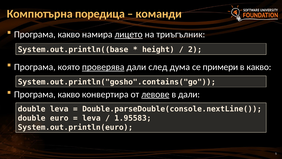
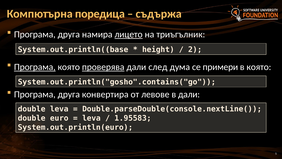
команди: команди -> съдържа (159, 14)
какво: какво -> друга (69, 34)
Програма underline: none -> present (35, 67)
в какво: какво -> която (259, 67)
какво: какво -> друга (69, 94)
левове underline: present -> none (155, 94)
